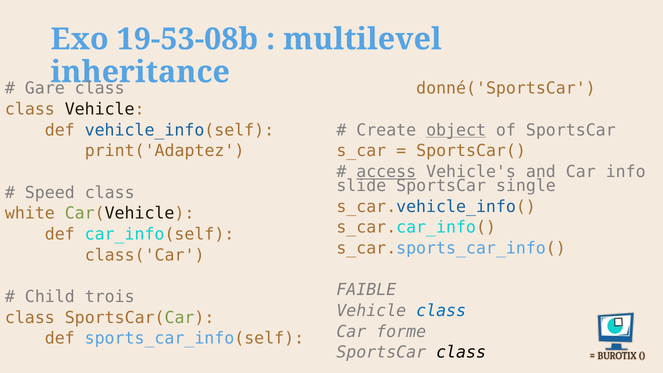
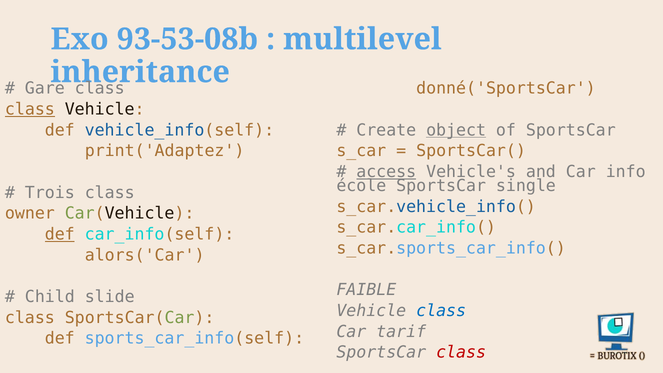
19-53-08b: 19-53-08b -> 93-53-08b (187, 39)
class underline: none -> present (30, 109)
slide: slide -> école (361, 186)
Speed: Speed -> Trois (50, 193)
white: white -> owner (30, 213)
def underline: none -> present (60, 234)
class('Car: class('Car -> alors('Car (145, 255)
trois: trois -> slide (110, 297)
forme: forme -> tarif (401, 331)
class colour: black -> red (461, 352)
